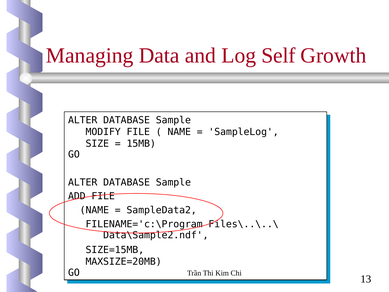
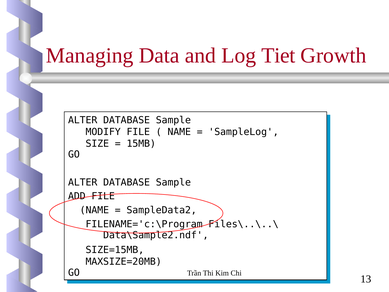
Self: Self -> Tiet (278, 56)
